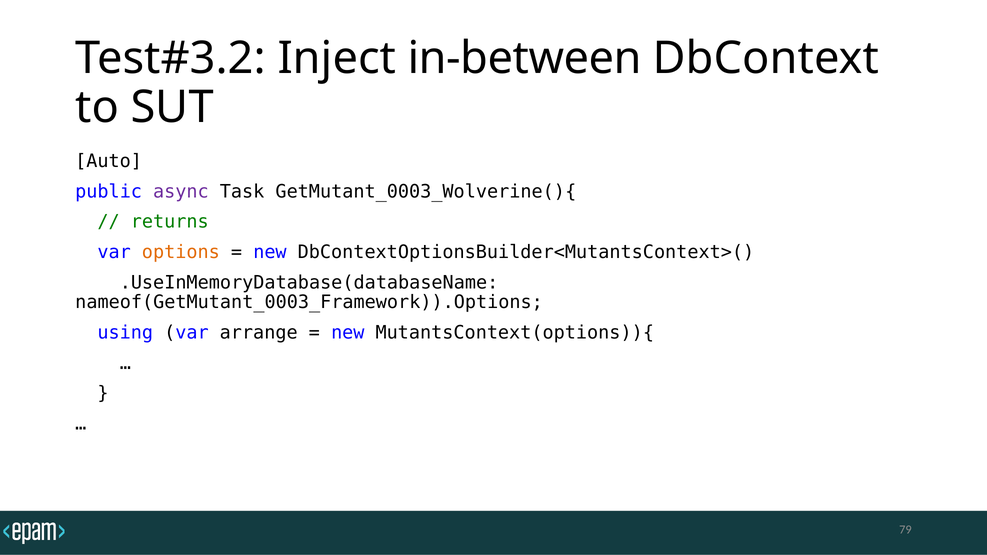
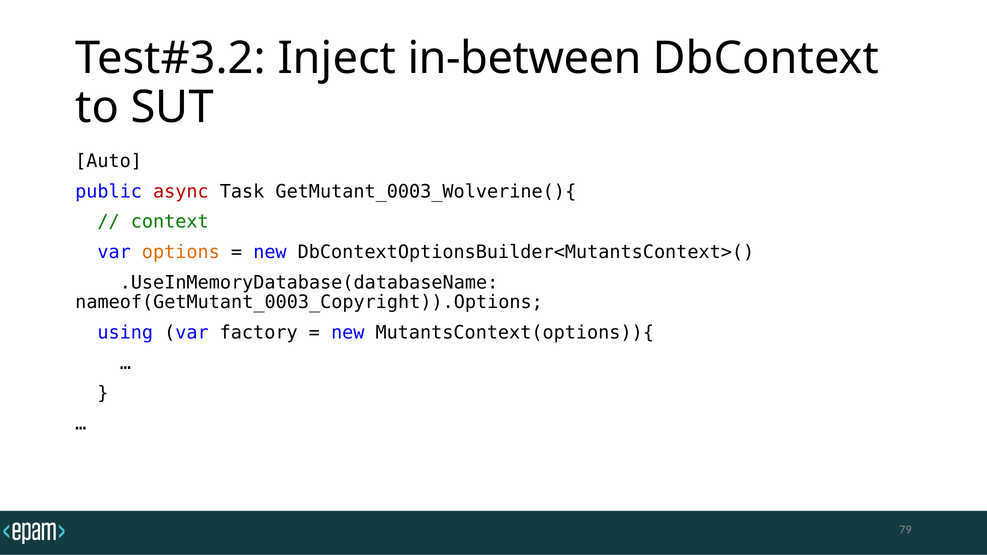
async colour: purple -> red (181, 192)
returns: returns -> context (170, 222)
nameof(GetMutant_0003_Framework)).Options: nameof(GetMutant_0003_Framework)).Options -> nameof(GetMutant_0003_Copyright)).Options (309, 302)
arrange: arrange -> factory (259, 333)
